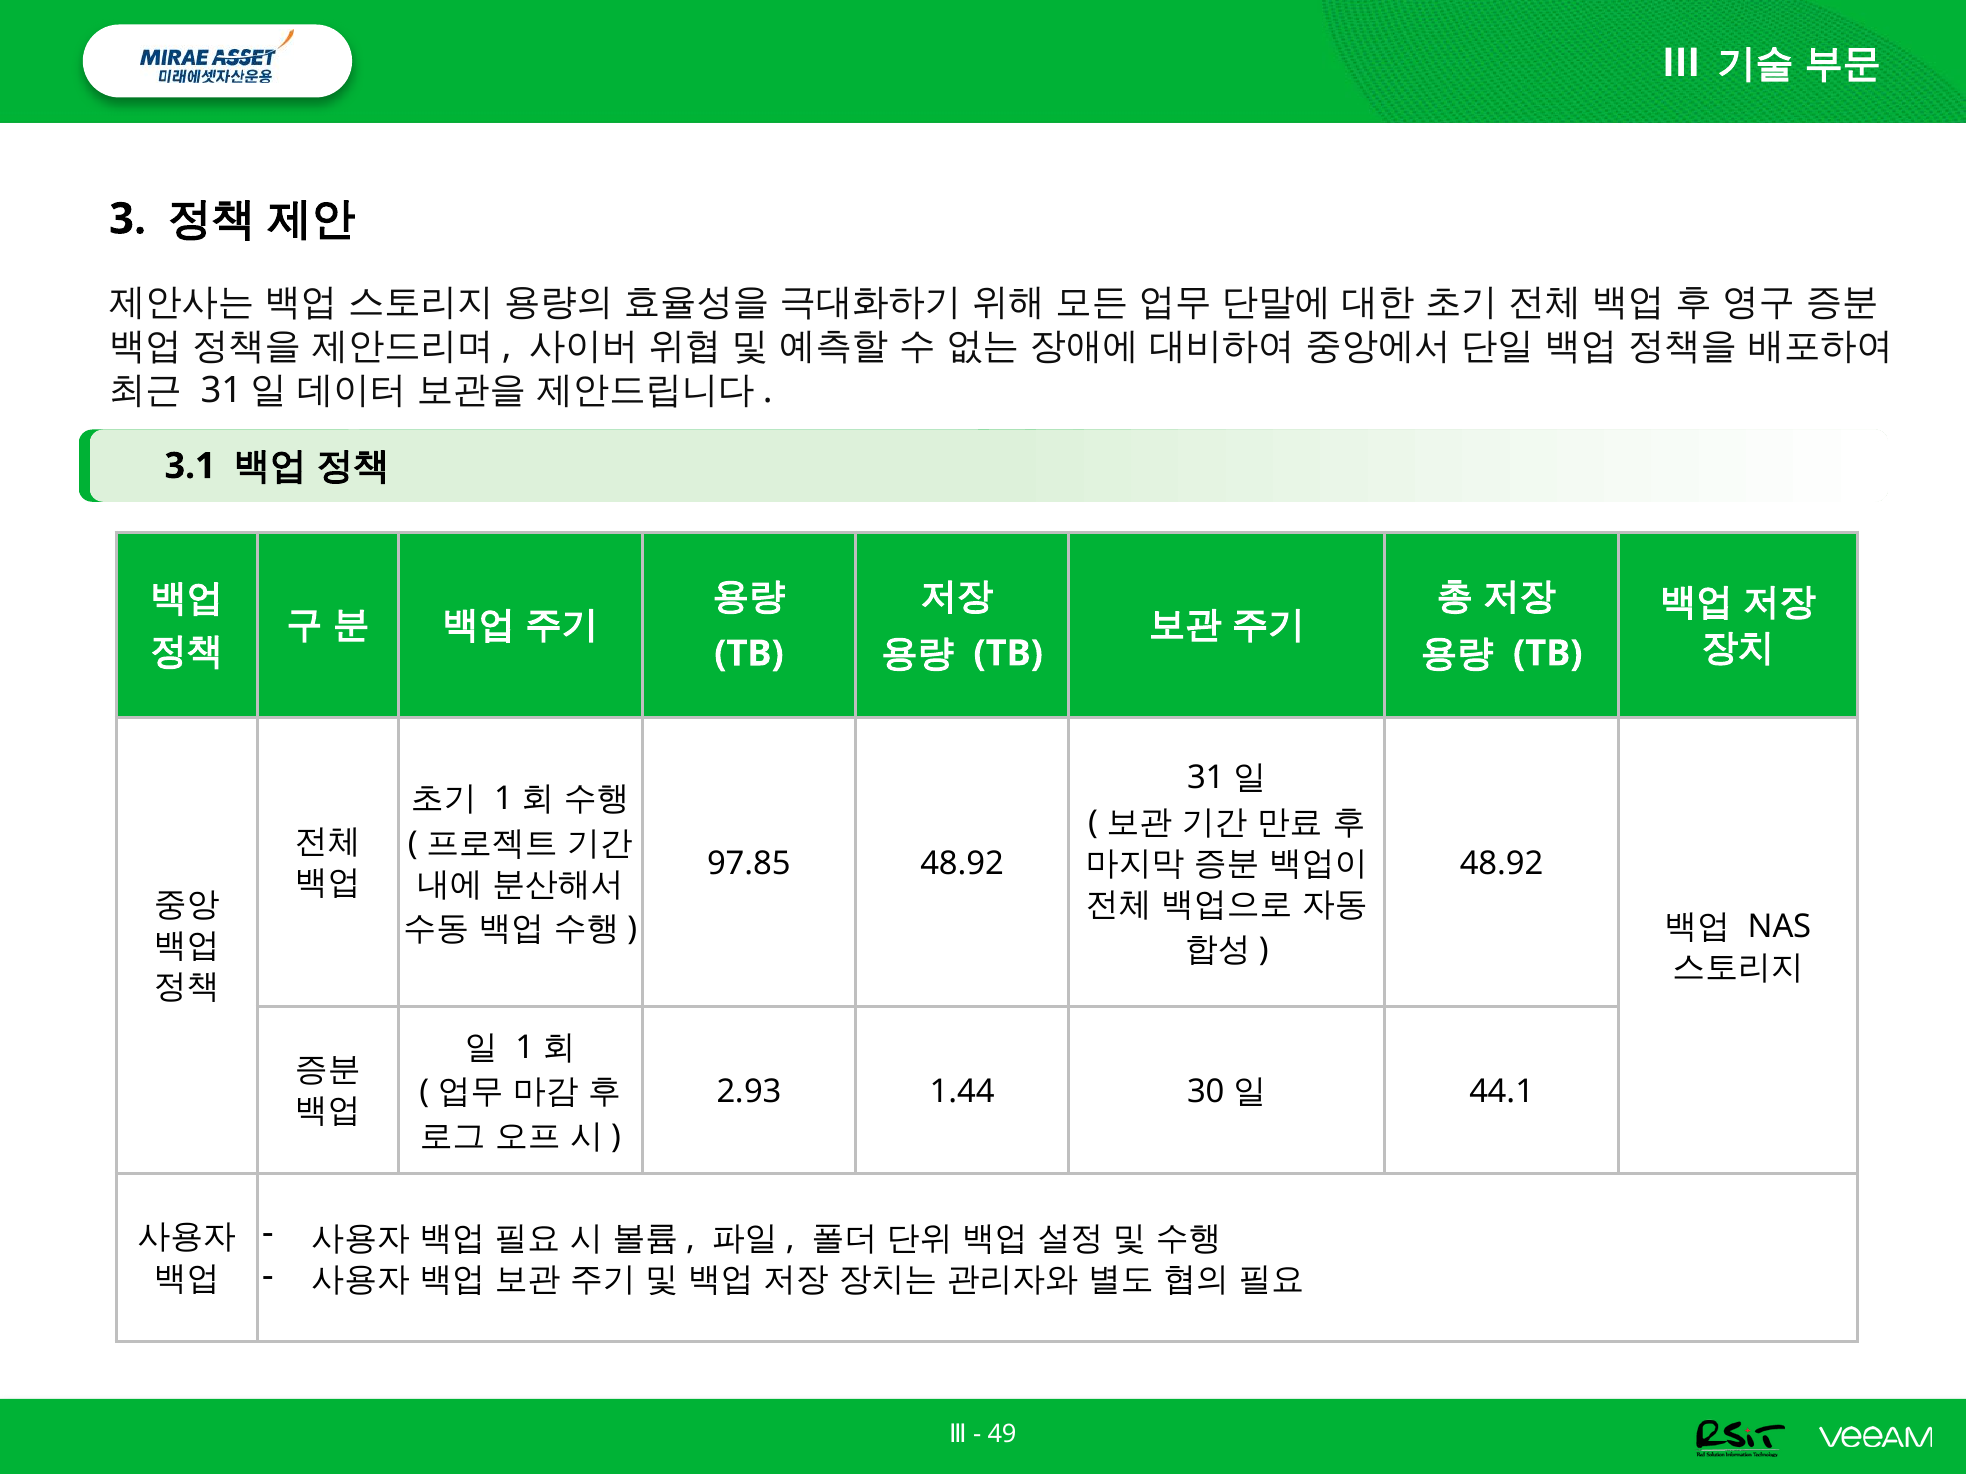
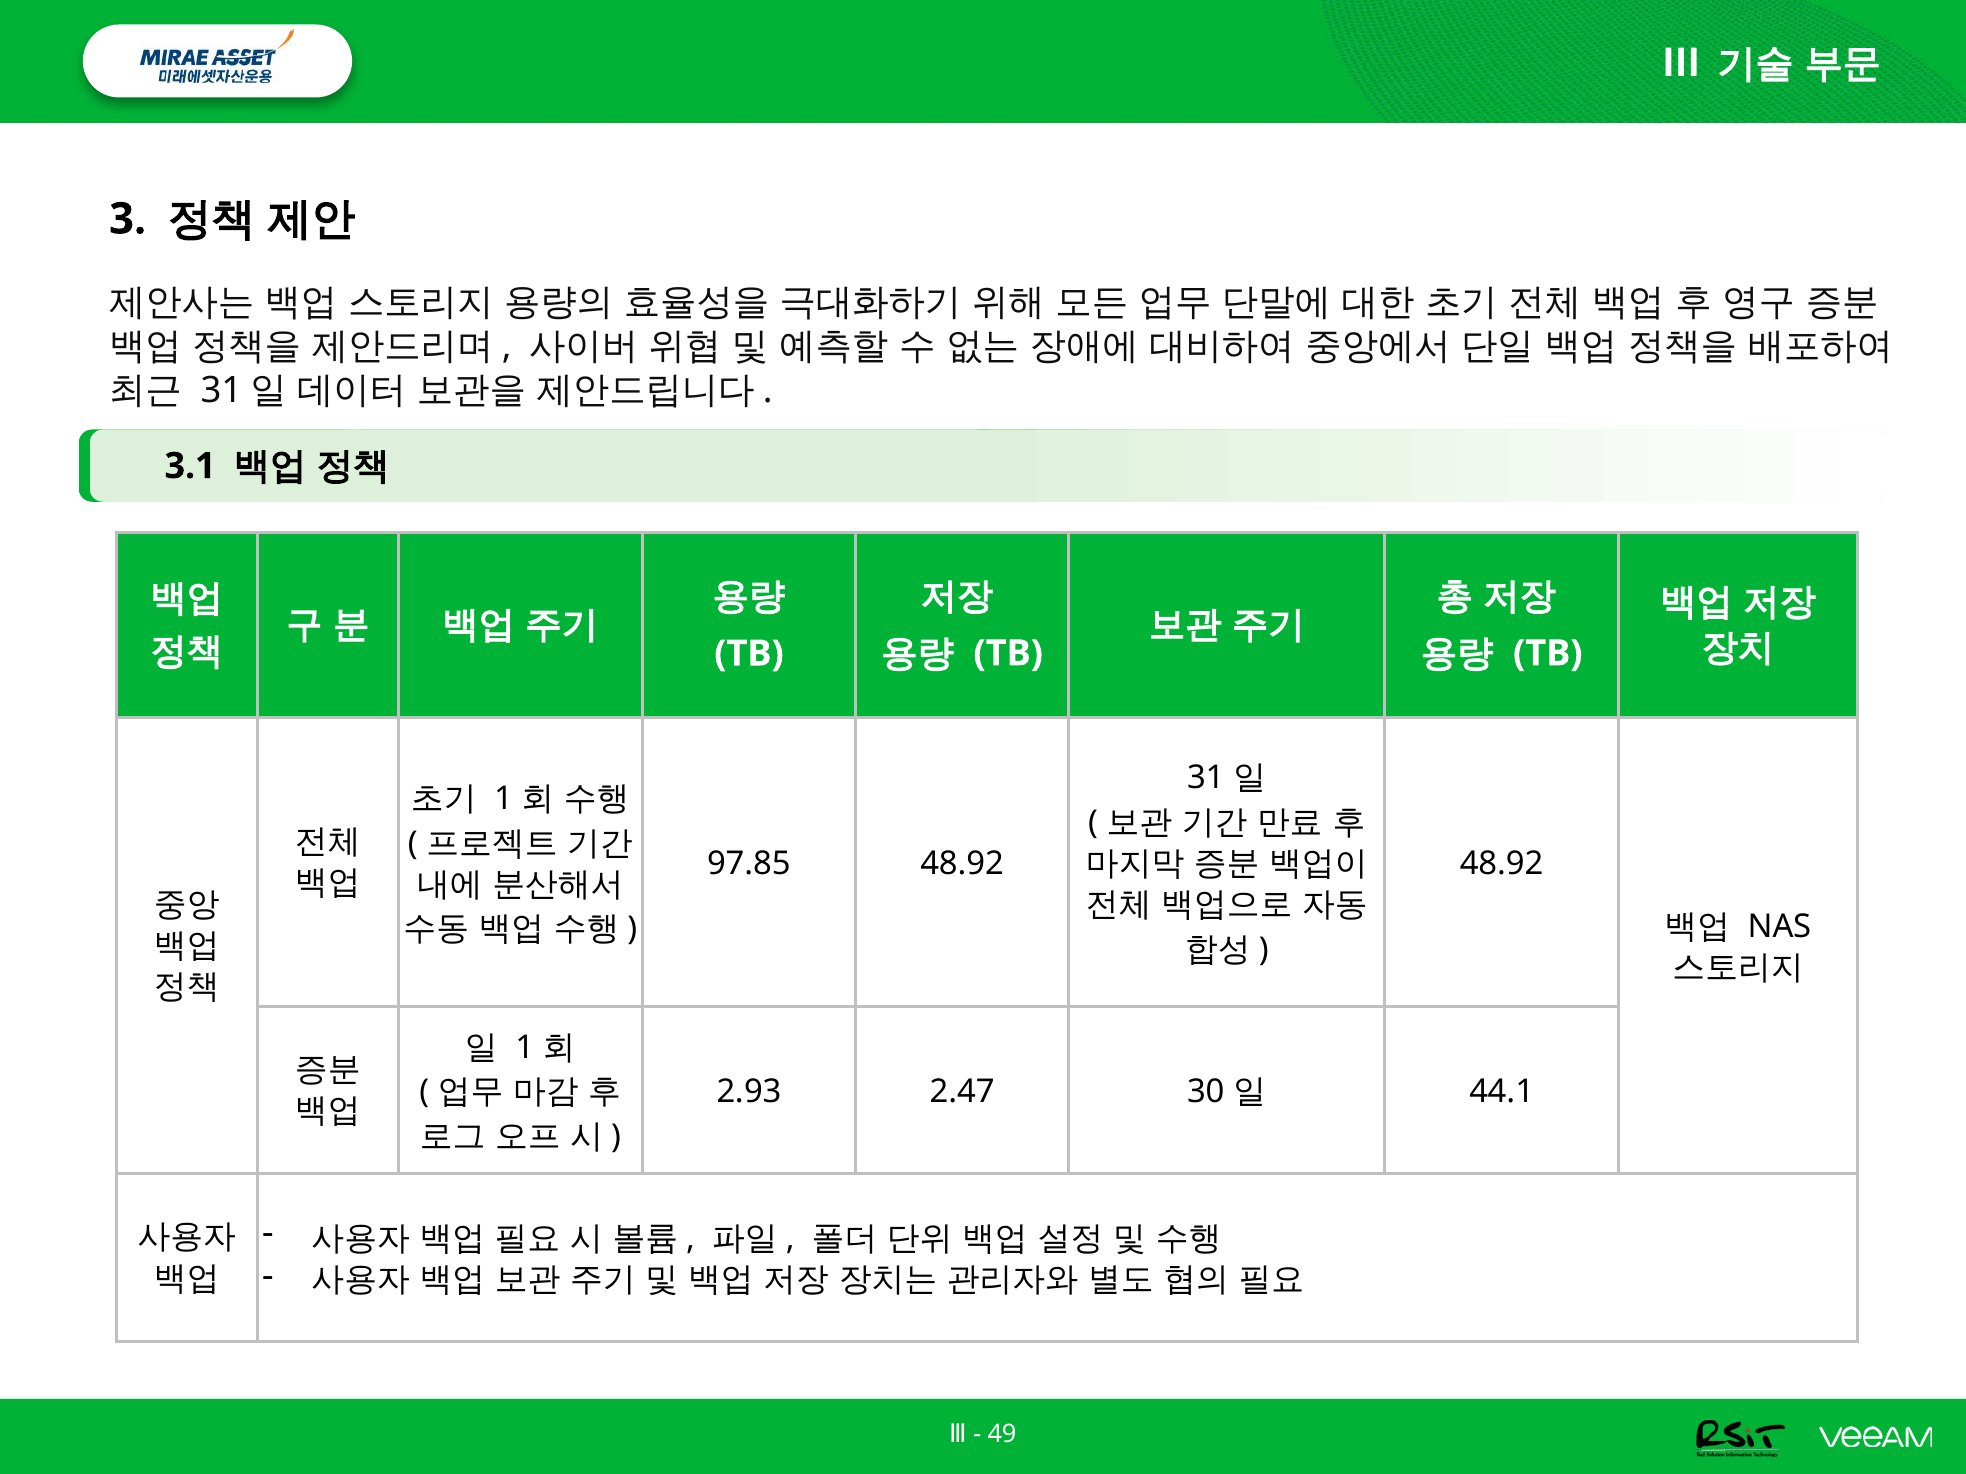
1.44: 1.44 -> 2.47 (962, 1092)
